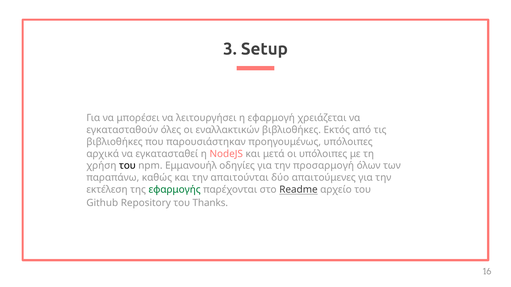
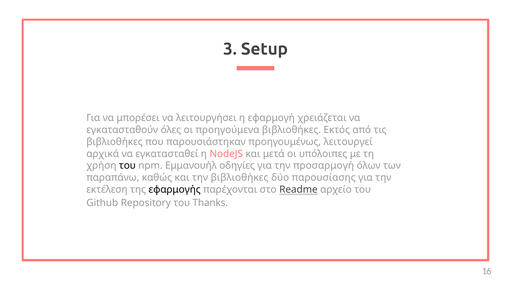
εναλλακτικών: εναλλακτικών -> προηγούμενα (227, 130)
προηγουμένως υπόλοιπες: υπόλοιπες -> λειτουργεί (348, 142)
την απαιτούνται: απαιτούνται -> βιβλιοθήκες (240, 178)
απαιτούμενες: απαιτούμενες -> παρουσίασης (324, 178)
εφαρμογής colour: green -> black (175, 190)
